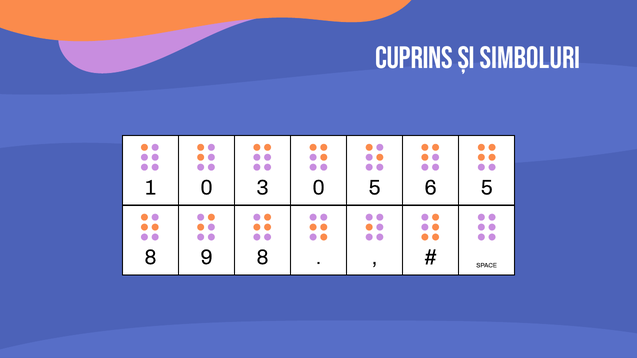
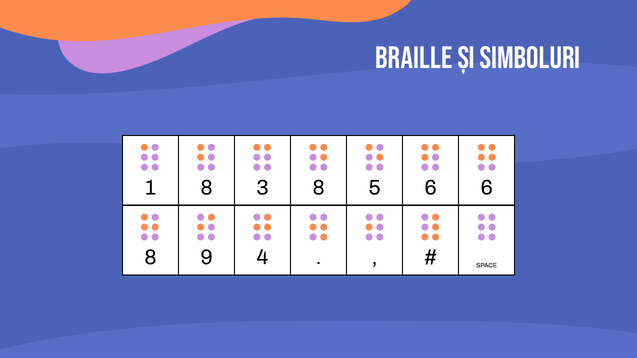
Cuprins: Cuprins -> Braille (414, 58)
1 0: 0 -> 8 (207, 188)
3 0: 0 -> 8 (319, 188)
6 5: 5 -> 6 (487, 188)
9 8: 8 -> 4 (262, 257)
